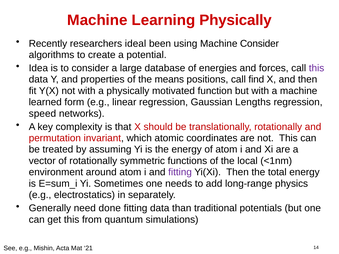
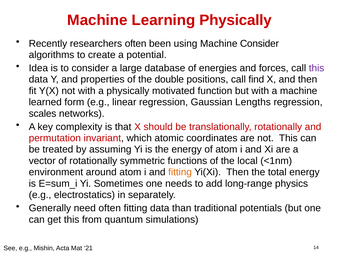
researchers ideal: ideal -> often (136, 44)
means: means -> double (169, 80)
speed: speed -> scales (43, 114)
fitting colour: purple -> orange (180, 172)
need done: done -> often (110, 208)
